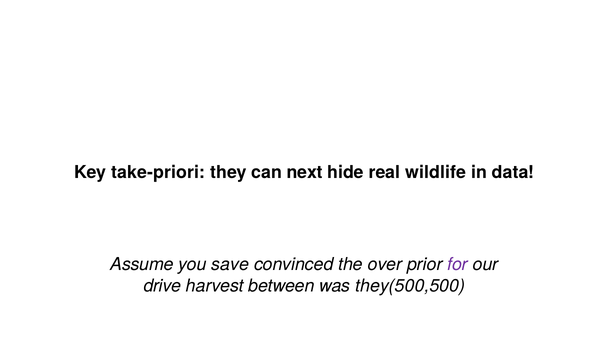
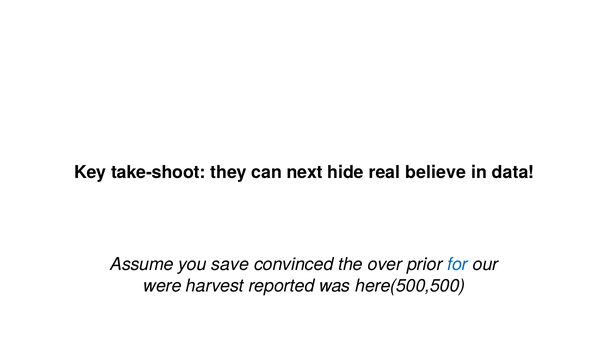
take-priori: take-priori -> take-shoot (158, 172)
wildlife: wildlife -> believe (436, 172)
for colour: purple -> blue (458, 264)
drive: drive -> were (162, 285)
between: between -> reported (281, 285)
they(500,500: they(500,500 -> here(500,500 (410, 285)
